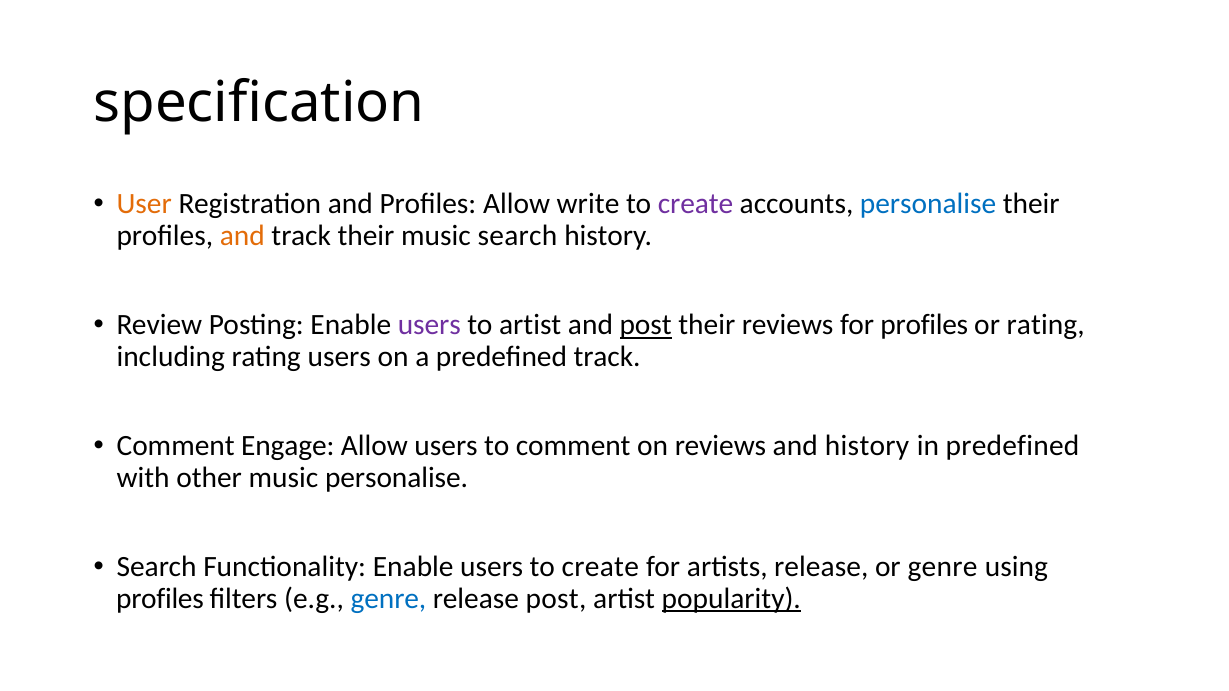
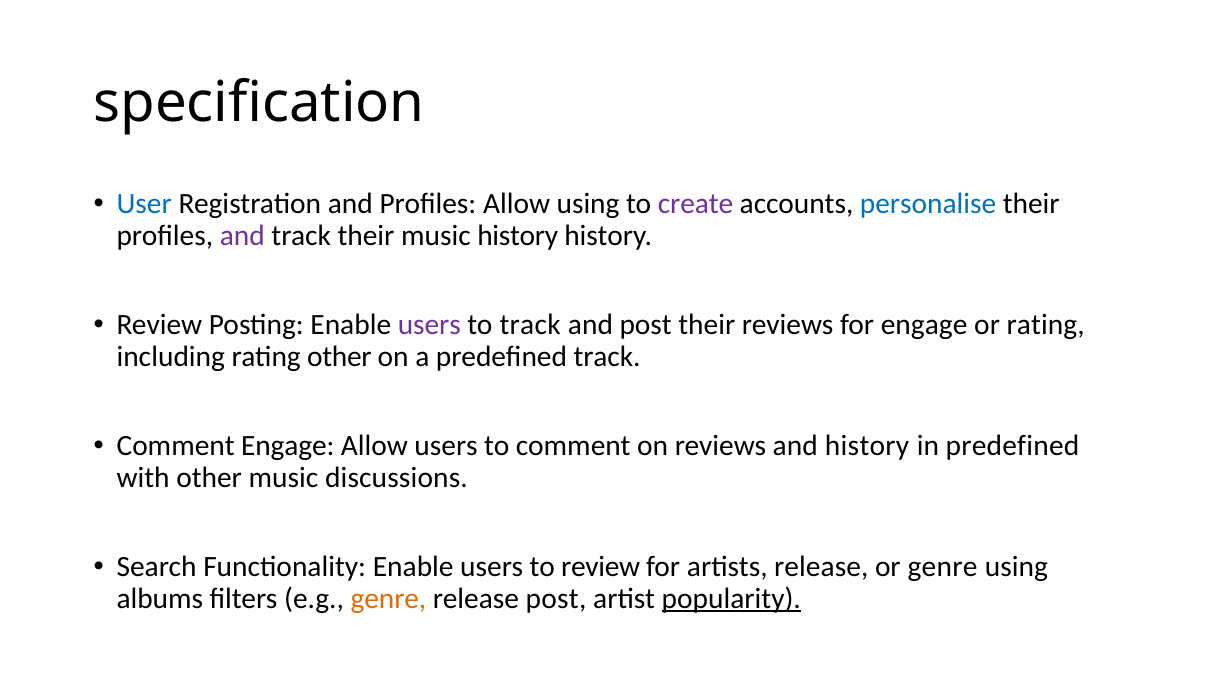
User colour: orange -> blue (144, 204)
Allow write: write -> using (588, 204)
and colour: orange -> purple (242, 236)
music search: search -> history (518, 236)
to artist: artist -> track (530, 325)
post underline: present -> none (646, 325)
for profiles: profiles -> engage (924, 325)
rating users: users -> other (339, 357)
music personalise: personalise -> discussions (396, 478)
users to create: create -> review (601, 567)
profiles: profiles -> albums (160, 599)
genre colour: blue -> orange (388, 599)
